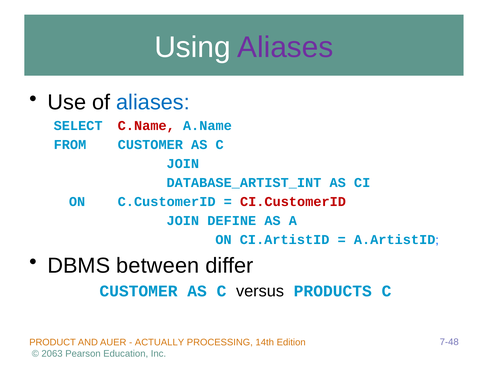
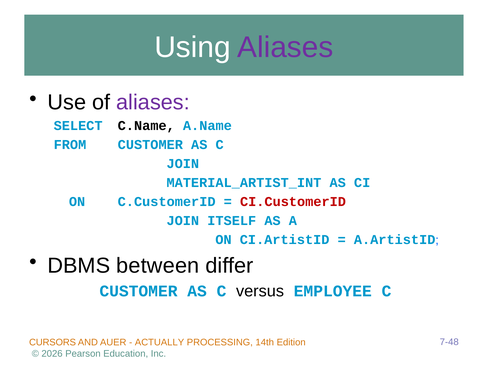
aliases colour: blue -> purple (153, 102)
C.Name colour: red -> black (146, 126)
DATABASE_ARTIST_INT: DATABASE_ARTIST_INT -> MATERIAL_ARTIST_INT (244, 183)
DEFINE: DEFINE -> ITSELF (232, 221)
PRODUCTS: PRODUCTS -> EMPLOYEE (333, 291)
PRODUCT: PRODUCT -> CURSORS (53, 342)
2063: 2063 -> 2026 (52, 354)
